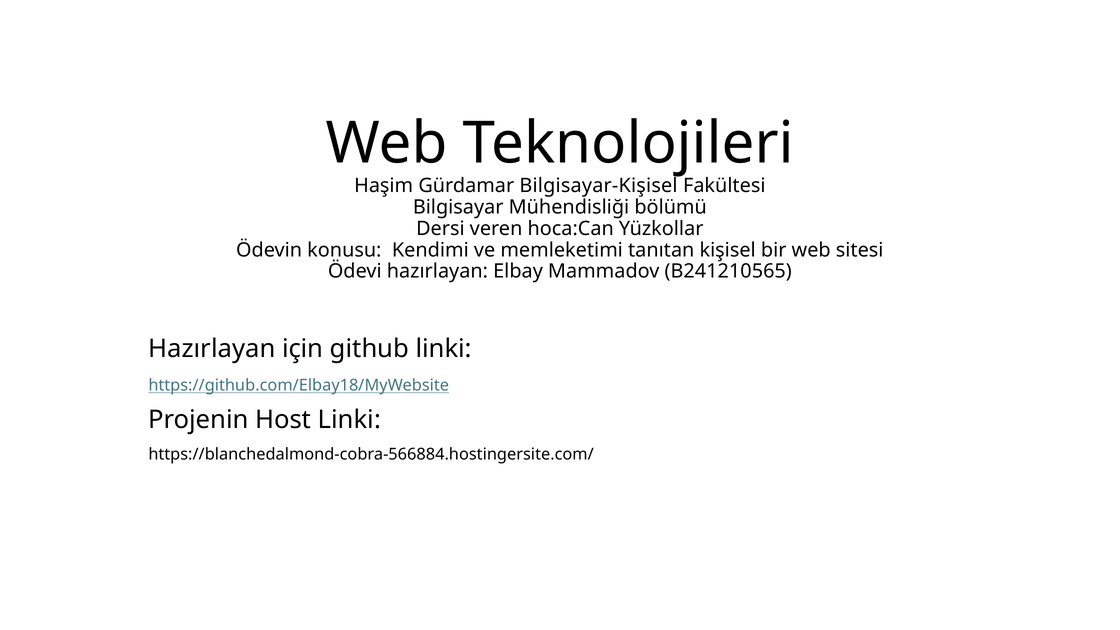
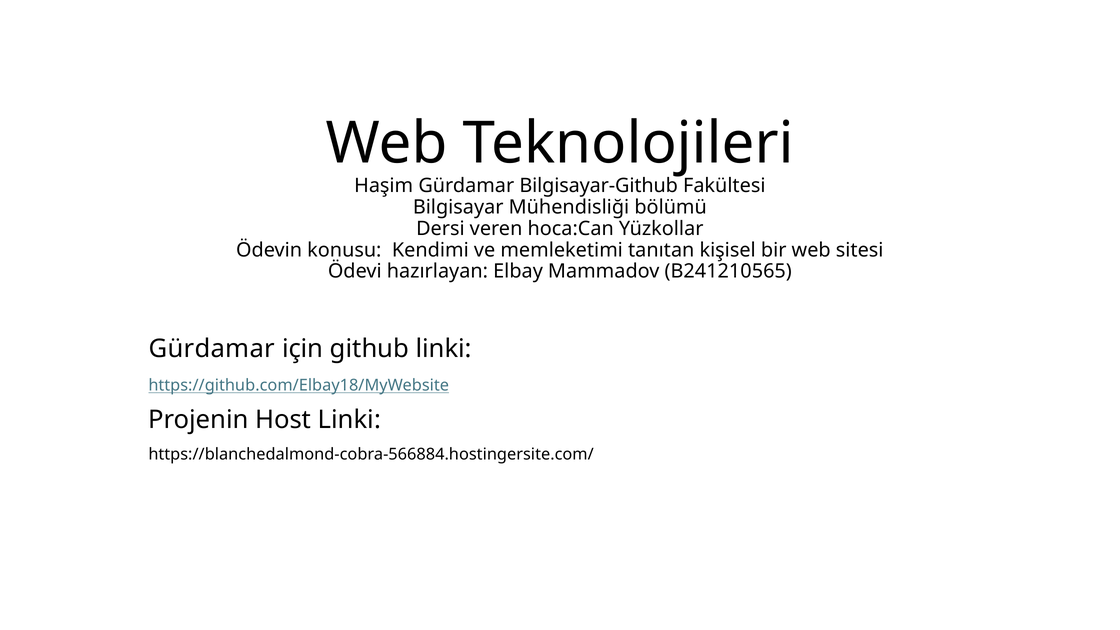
Bilgisayar-Kişisel: Bilgisayar-Kişisel -> Bilgisayar-Github (599, 186)
Hazırlayan: Hazırlayan -> Gürdamar (212, 349)
